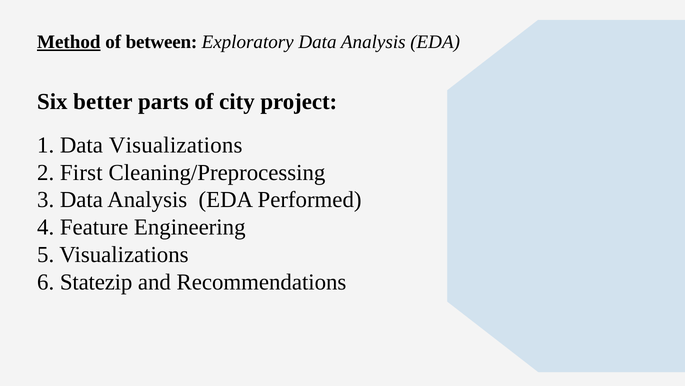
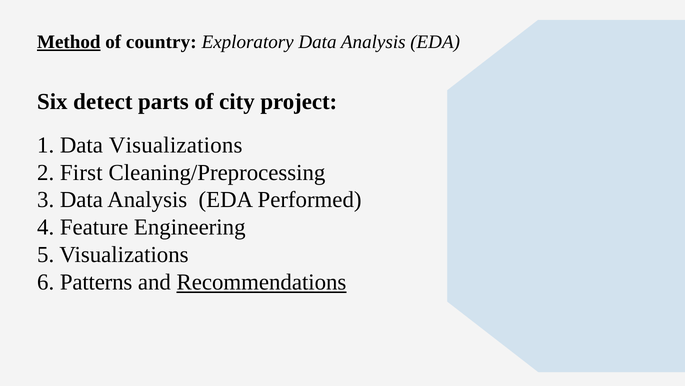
between: between -> country (161, 42)
better: better -> detect (103, 101)
Statezip: Statezip -> Patterns (96, 282)
Recommendations underline: none -> present (261, 282)
